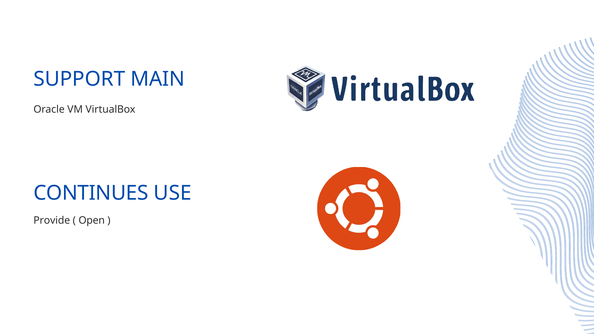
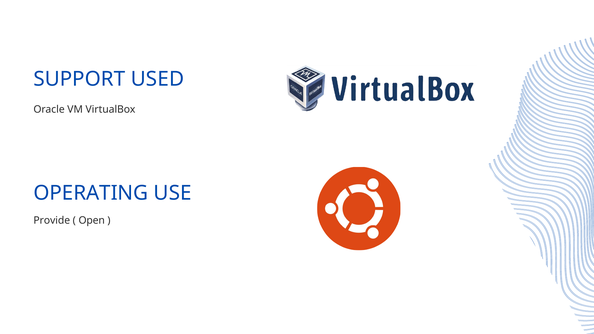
MAIN: MAIN -> USED (157, 79)
CONTINUES: CONTINUES -> OPERATING (91, 193)
